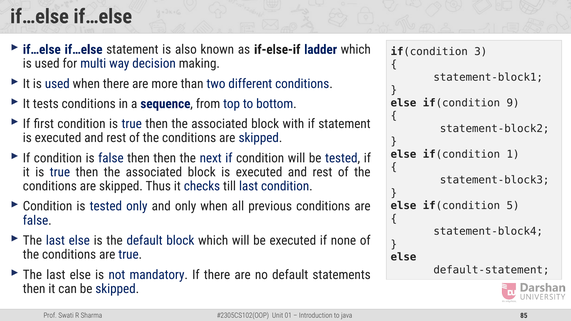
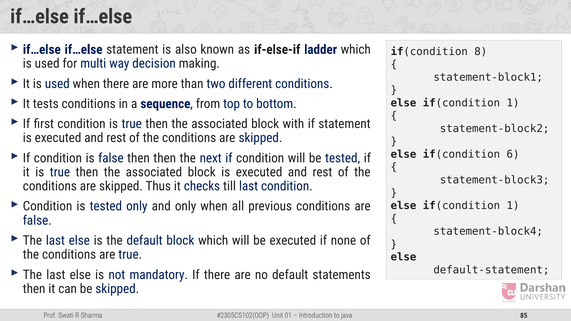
3: 3 -> 8 (481, 52)
9: 9 -> 1 (513, 103)
1: 1 -> 6 (513, 154)
5: 5 -> 1 (513, 206)
